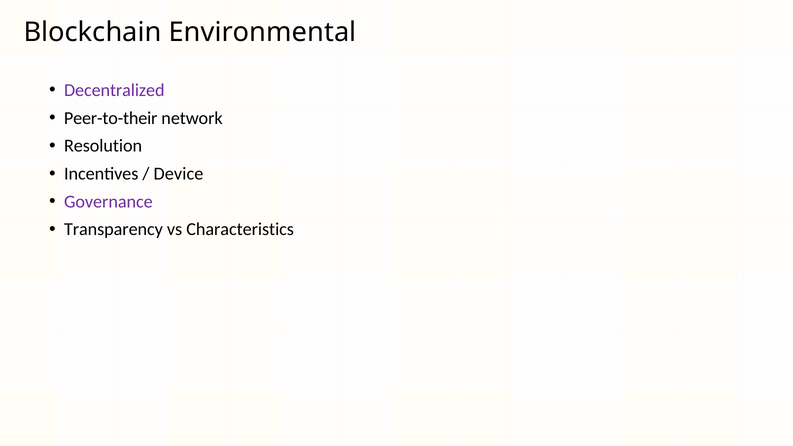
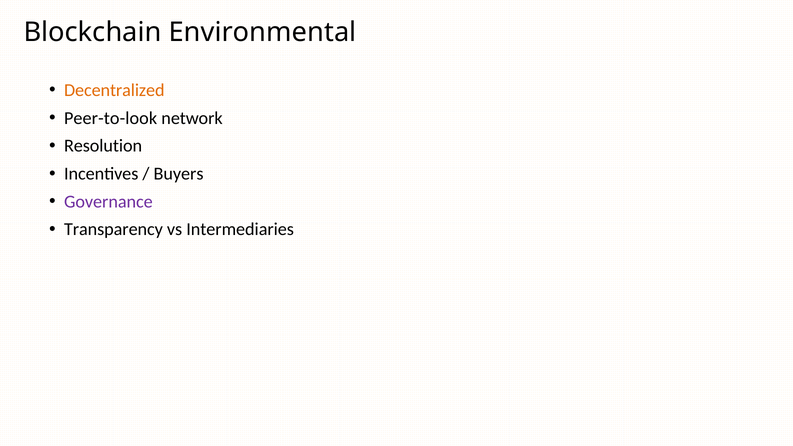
Decentralized colour: purple -> orange (114, 90)
Peer-to-their: Peer-to-their -> Peer-to-look (111, 118)
Device: Device -> Buyers (179, 174)
Characteristics: Characteristics -> Intermediaries (240, 229)
